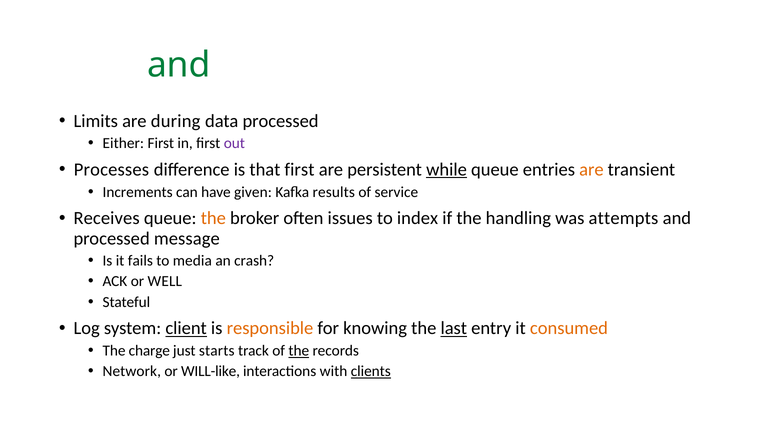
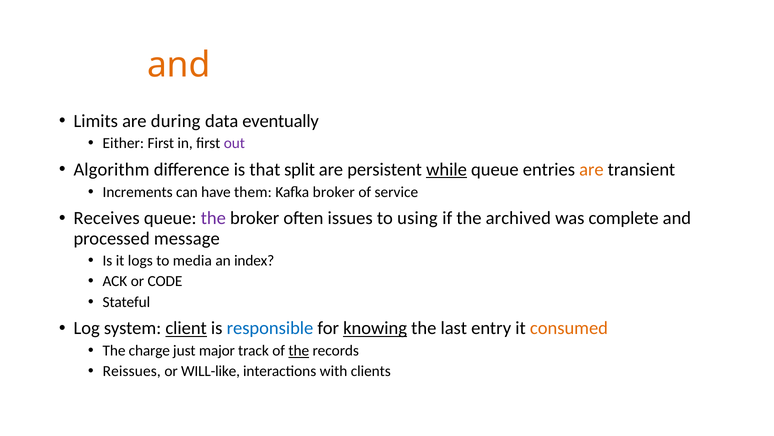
and colour: green -> orange (179, 65)
data processed: processed -> eventually (281, 121)
Processes: Processes -> Algorithm (111, 169)
that first: first -> split (300, 169)
given: given -> them (253, 192)
Kafka results: results -> broker (334, 192)
the colour: orange -> purple (213, 218)
index: index -> using (417, 218)
handling: handling -> archived (518, 218)
attempts: attempts -> complete (624, 218)
it fails: fails -> logs (140, 260)
crash: crash -> index (254, 260)
WELL: WELL -> CODE (165, 281)
responsible colour: orange -> blue (270, 328)
knowing underline: none -> present (375, 328)
last underline: present -> none (454, 328)
starts: starts -> major (217, 350)
Network: Network -> Reissues (132, 371)
clients underline: present -> none (371, 371)
